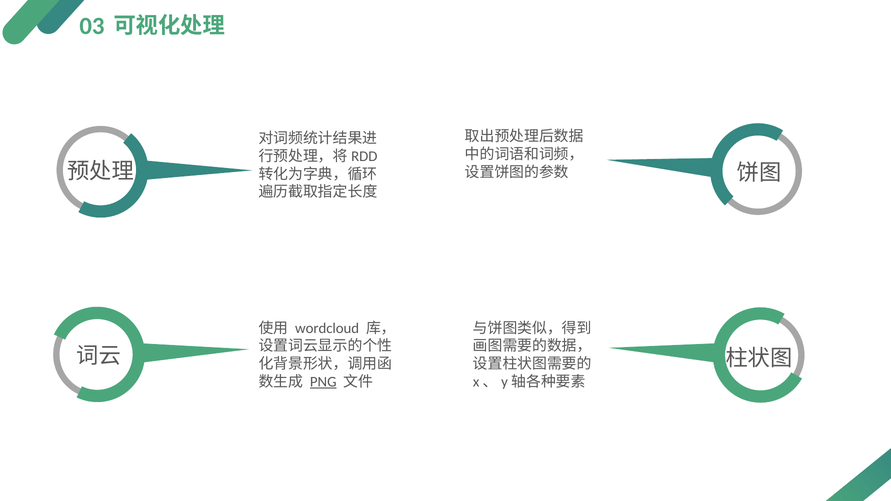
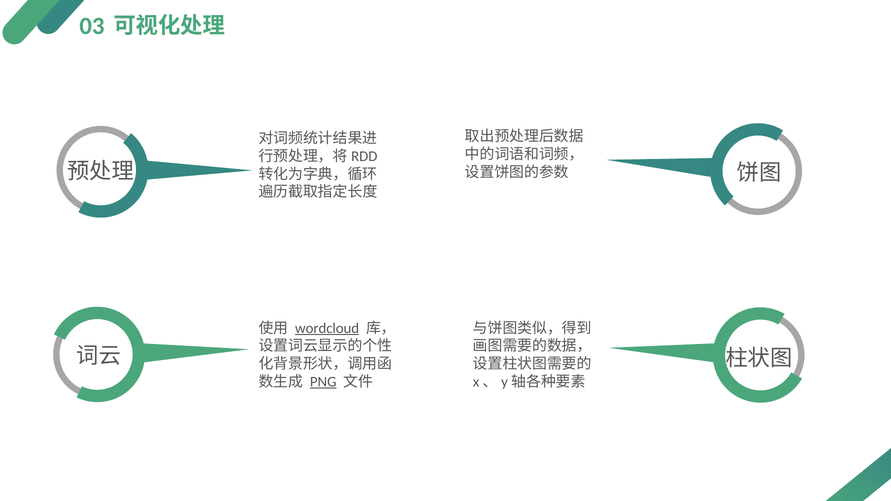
wordcloud underline: none -> present (327, 328)
